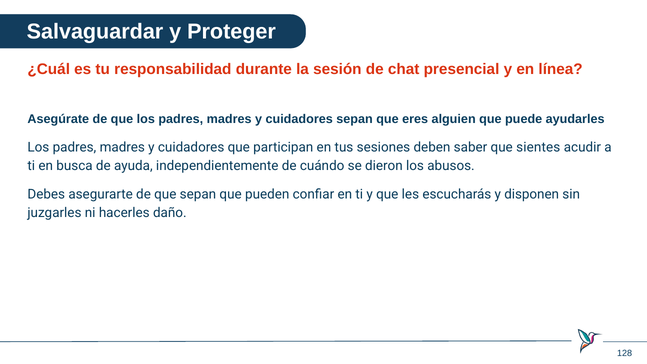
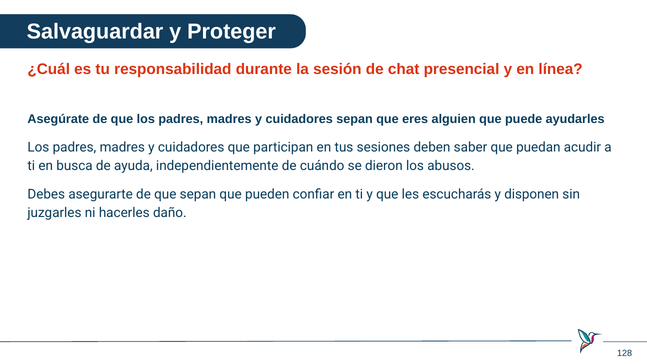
sientes: sientes -> puedan (538, 147)
